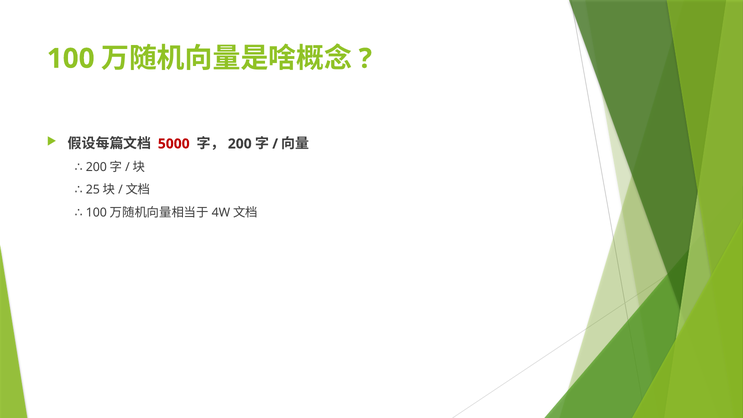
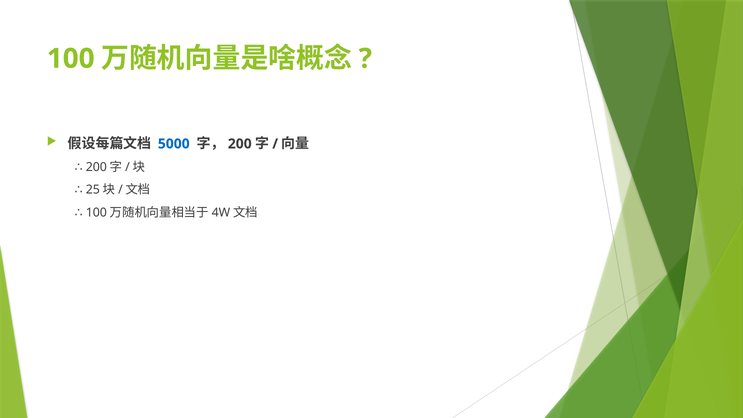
5000 colour: red -> blue (174, 144)
